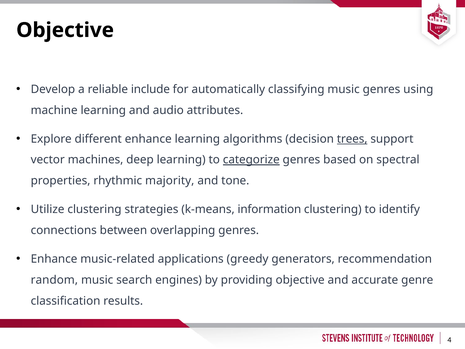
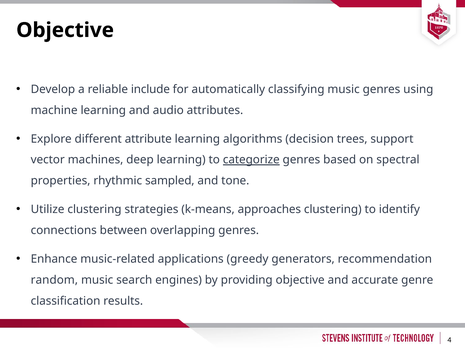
different enhance: enhance -> attribute (148, 139)
trees underline: present -> none (352, 139)
majority: majority -> sampled (170, 181)
information: information -> approaches (269, 209)
